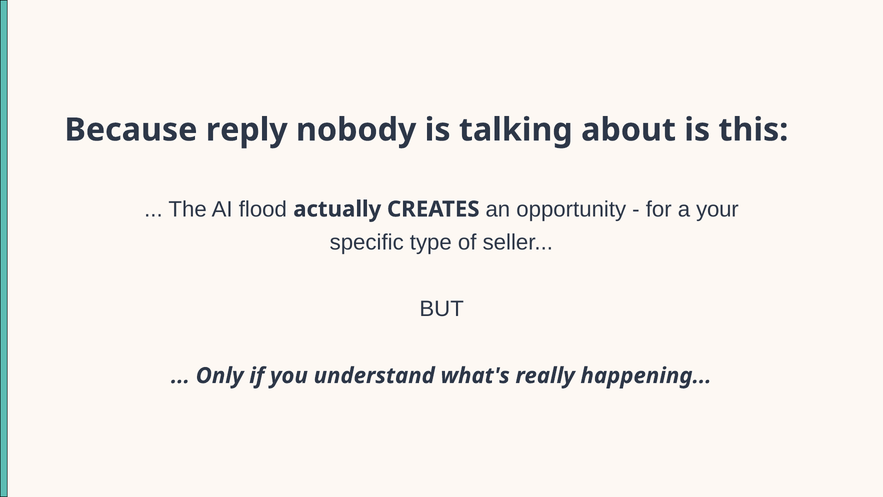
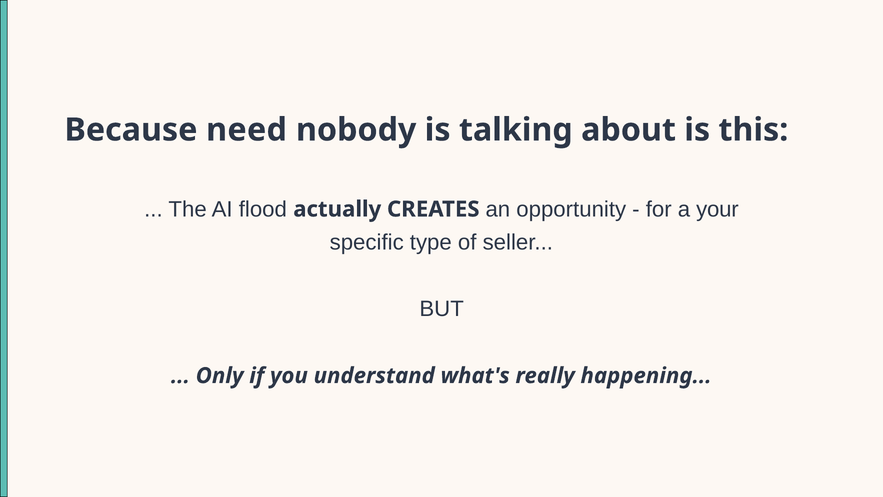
reply: reply -> need (247, 130)
